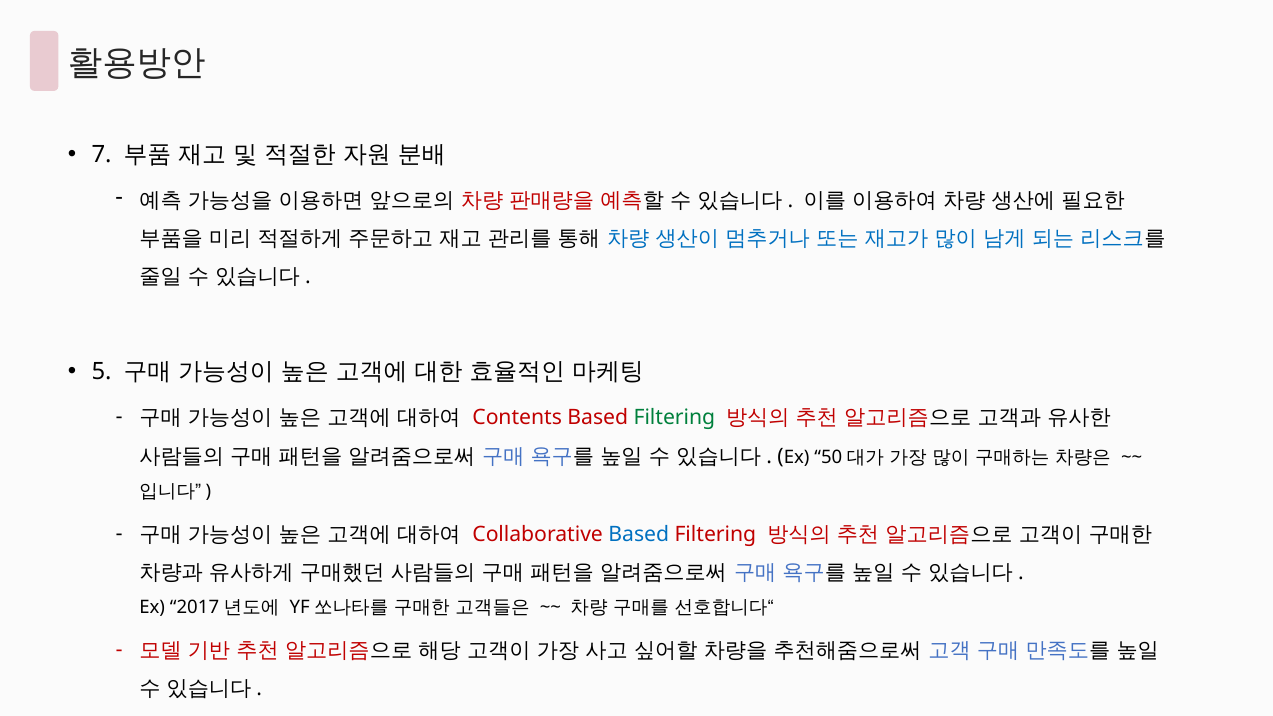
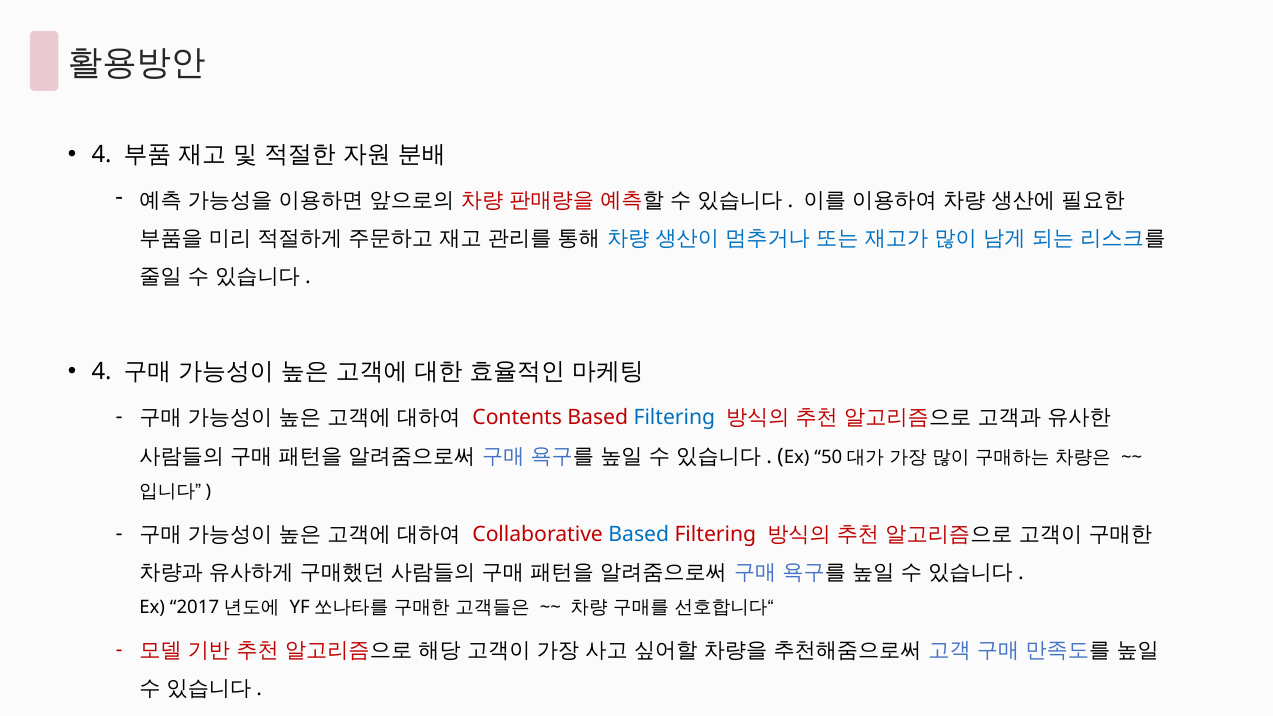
7: 7 -> 4 (102, 154)
5: 5 -> 4 (102, 372)
Filtering colour: green -> blue (674, 418)
